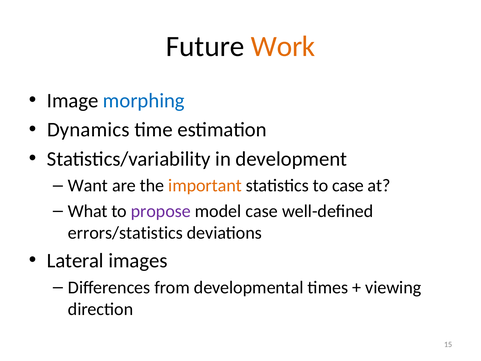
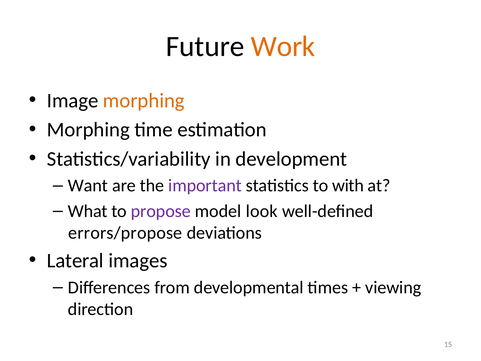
morphing colour: blue -> orange (144, 100)
Dynamics: Dynamics -> Morphing (88, 130)
important colour: orange -> purple (205, 186)
to case: case -> with (348, 186)
model case: case -> look (262, 211)
errors/statistics: errors/statistics -> errors/propose (125, 233)
